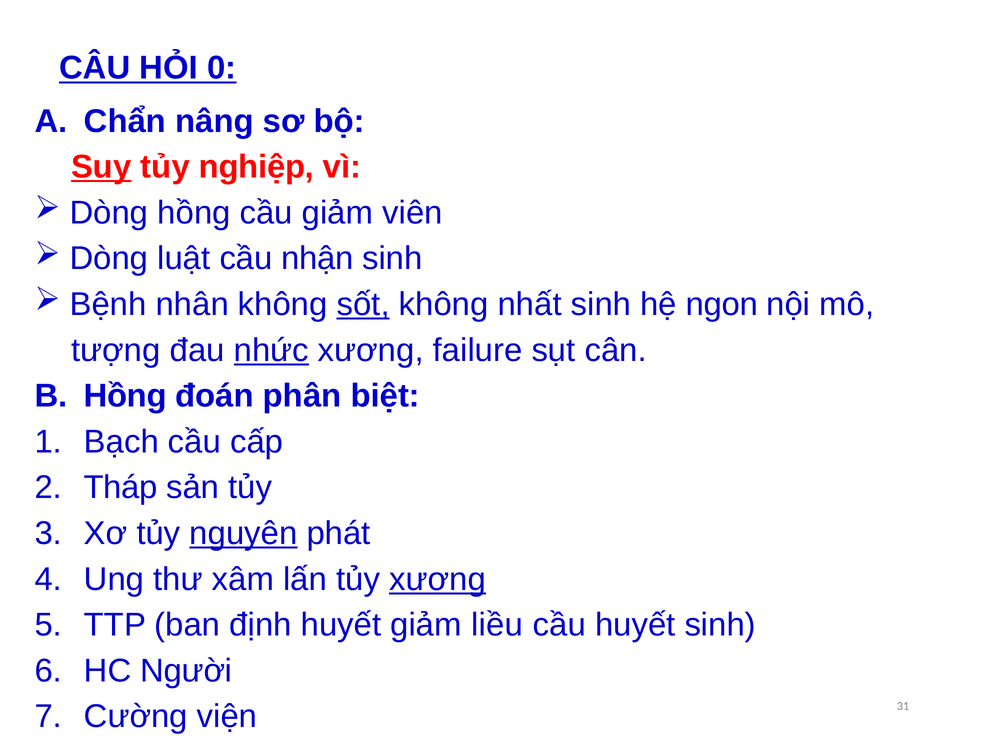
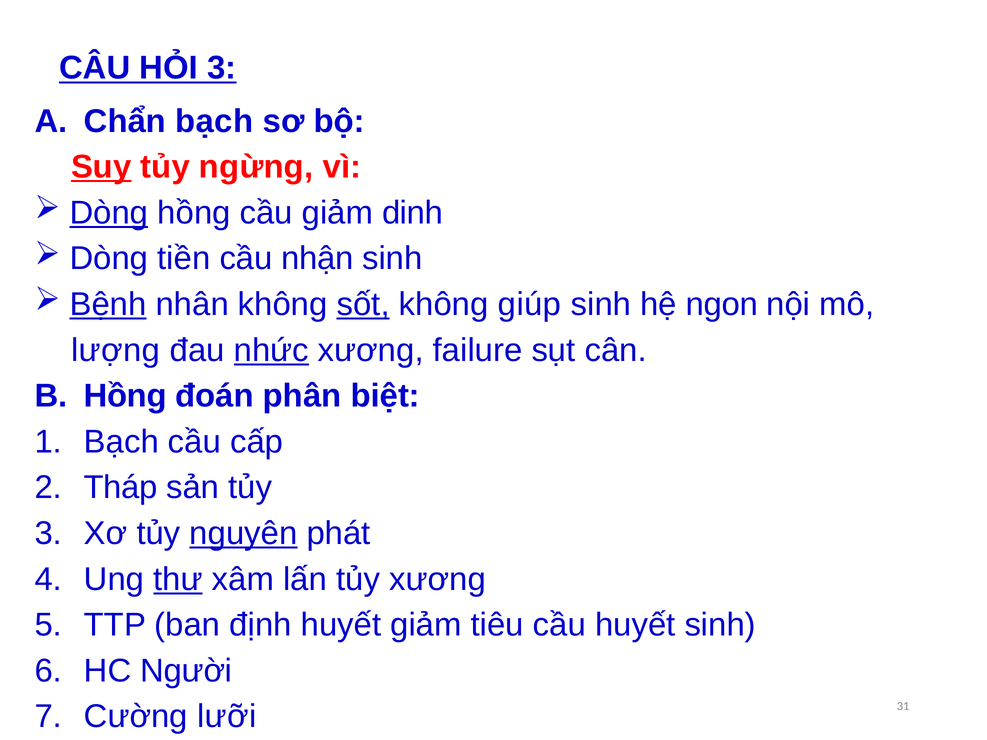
HỎI 0: 0 -> 3 (222, 68)
Chẩn nâng: nâng -> bạch (214, 121)
nghiệp: nghiệp -> ngừng (256, 167)
Dòng underline: none -> present (109, 213)
viên: viên -> dinh (413, 213)
luật: luật -> tiền (184, 259)
Bệnh underline: none -> present (108, 304)
nhất: nhất -> giúp (529, 304)
tượng: tượng -> lượng (116, 350)
thư underline: none -> present (178, 579)
xương underline: present -> none (437, 579)
liều: liều -> tiêu (497, 625)
viện: viện -> lưỡi (227, 717)
